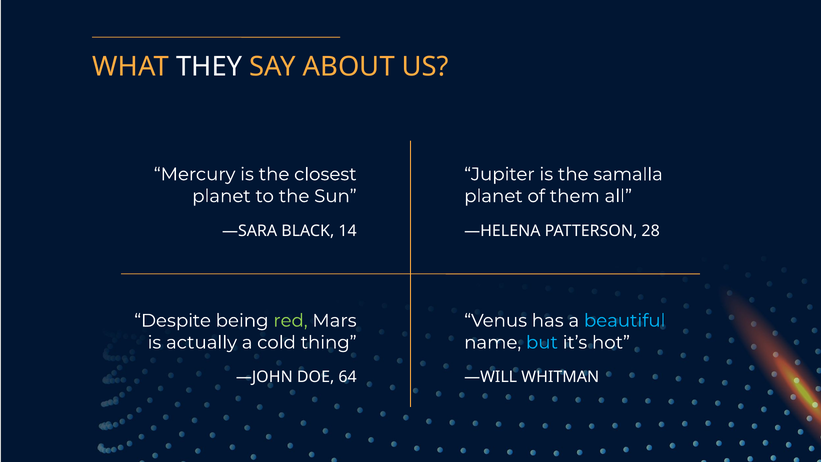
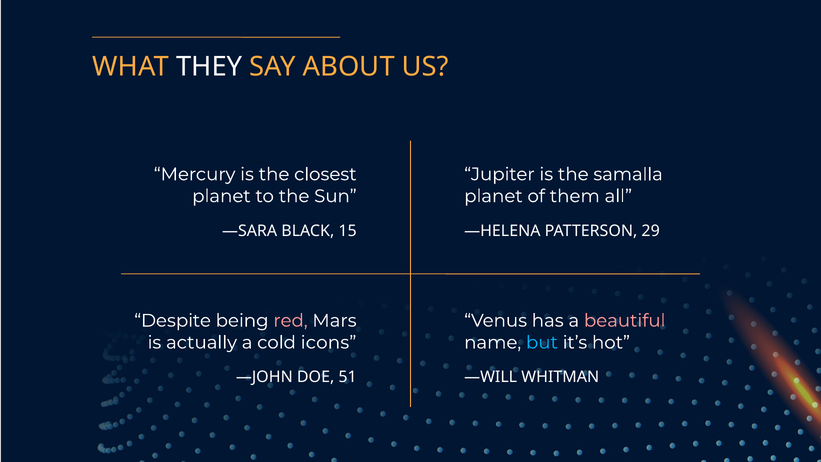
14: 14 -> 15 (348, 231)
28: 28 -> 29 (651, 231)
red colour: light green -> pink (290, 321)
beautiful colour: light blue -> pink (625, 321)
thing: thing -> icons (328, 342)
64: 64 -> 51 (348, 377)
